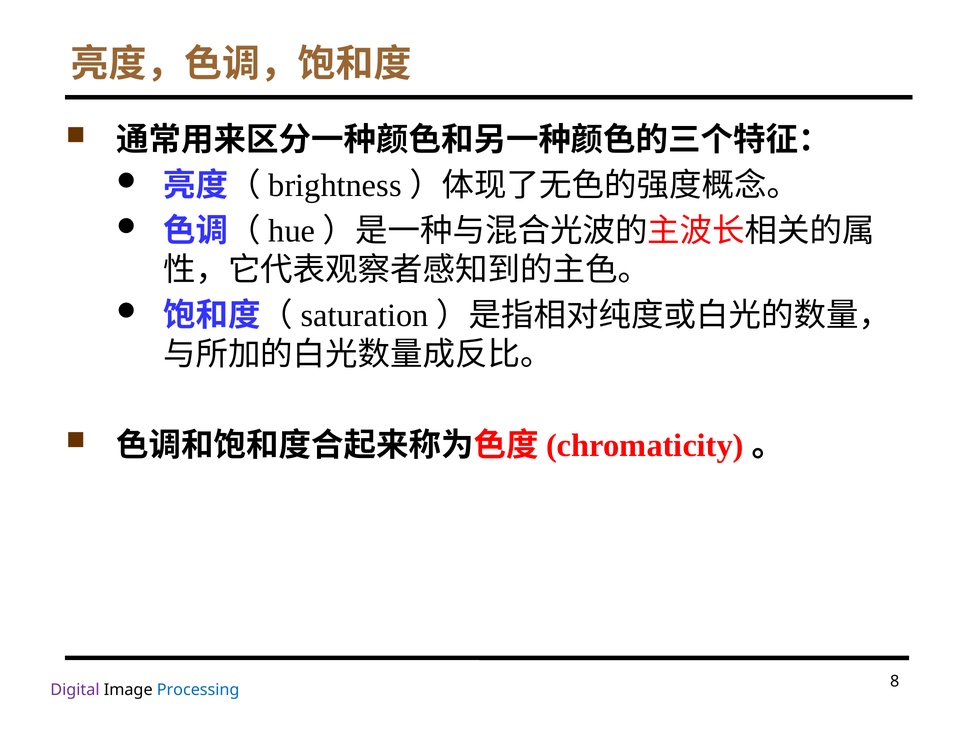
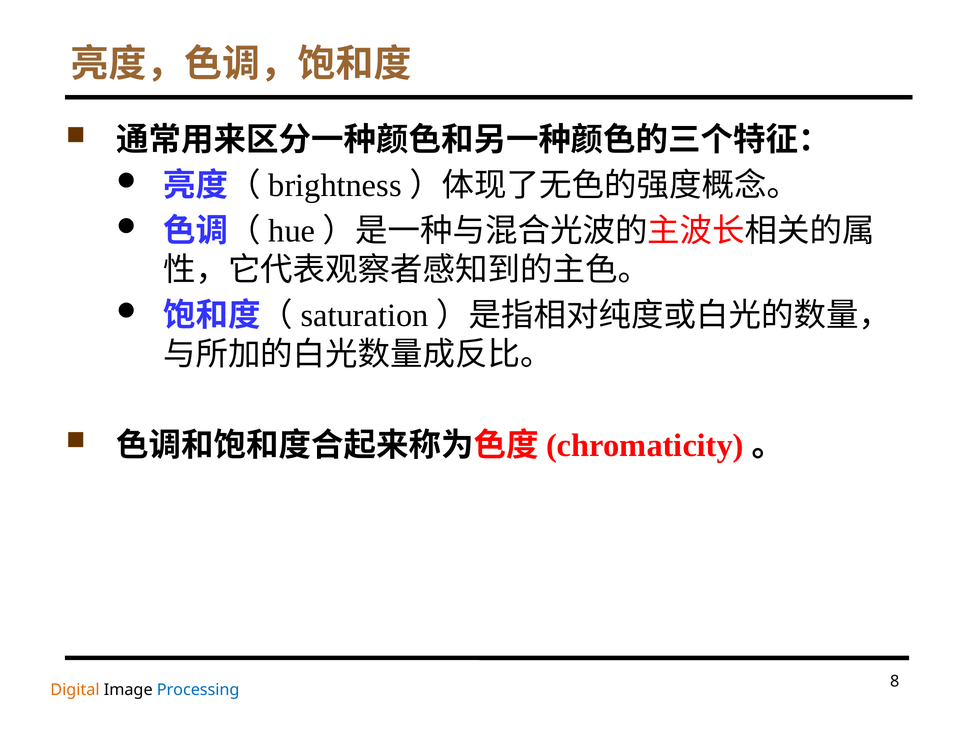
Digital colour: purple -> orange (75, 689)
